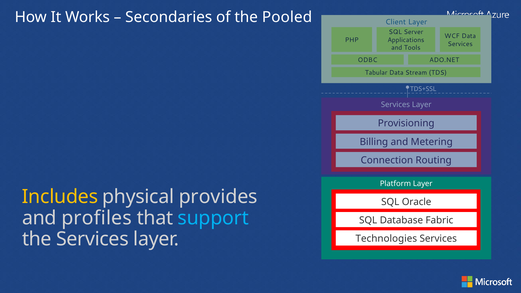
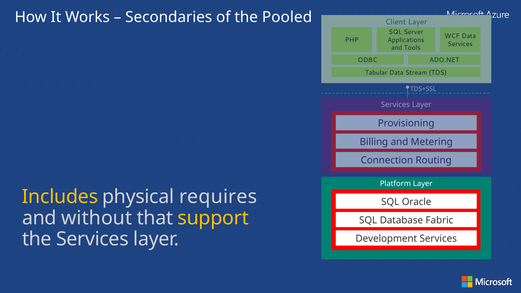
provides: provides -> requires (218, 197)
profiles: profiles -> without (97, 218)
support colour: light blue -> yellow (213, 218)
Technologies: Technologies -> Development (386, 239)
